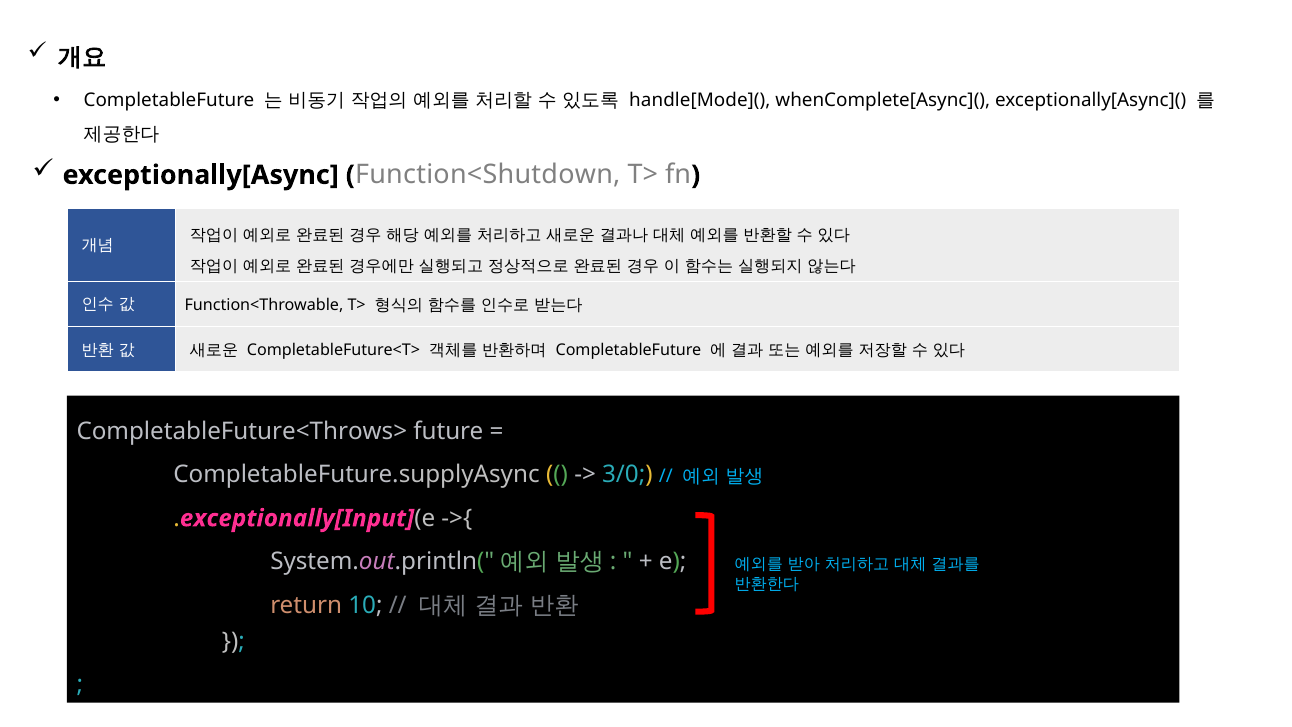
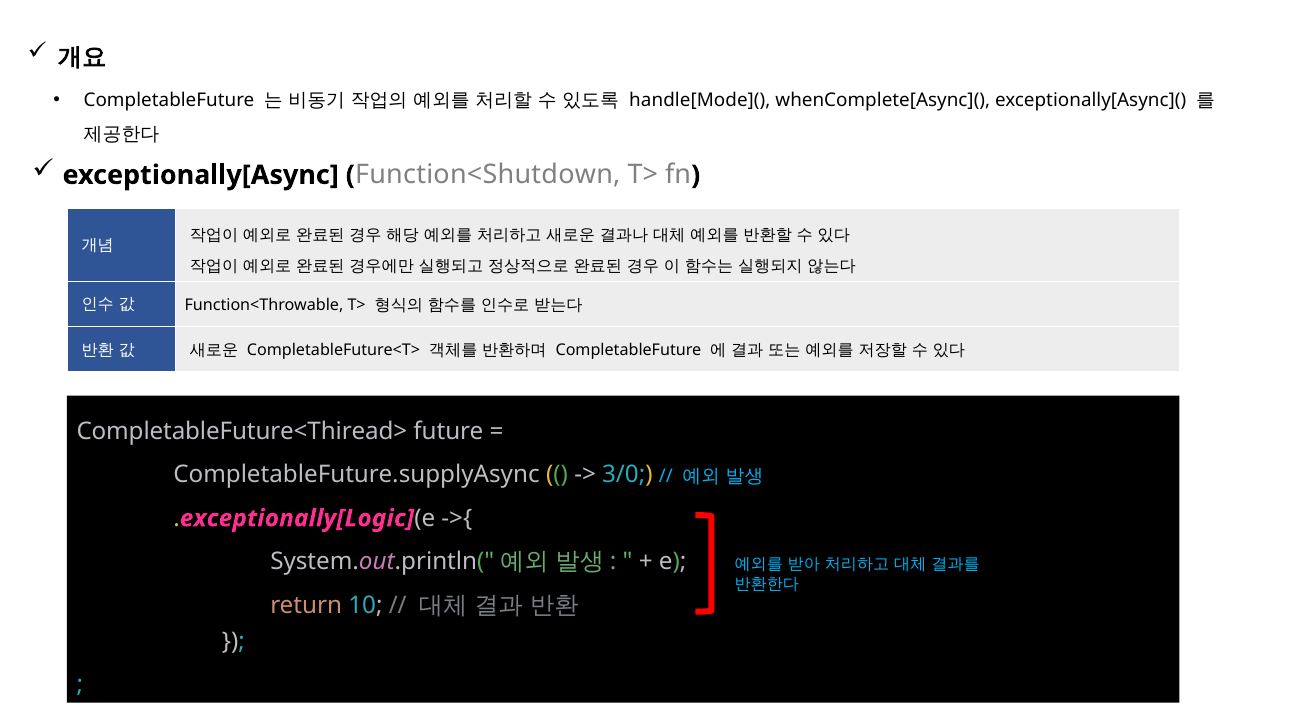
CompletableFuture<Throws>: CompletableFuture<Throws> -> CompletableFuture<Thiread> (242, 431)
exceptionally[Input: exceptionally[Input -> exceptionally[Logic (297, 518)
